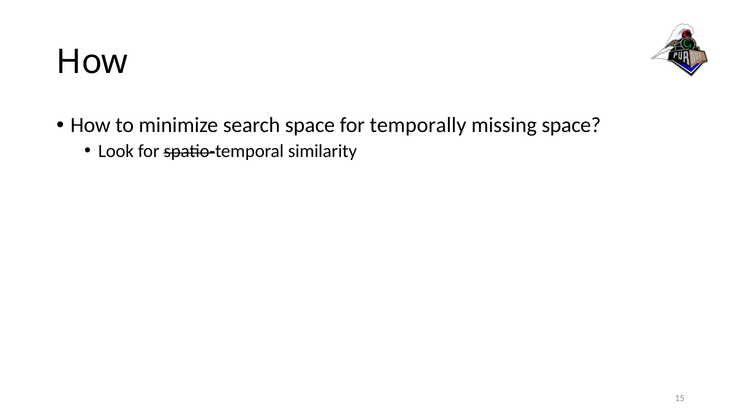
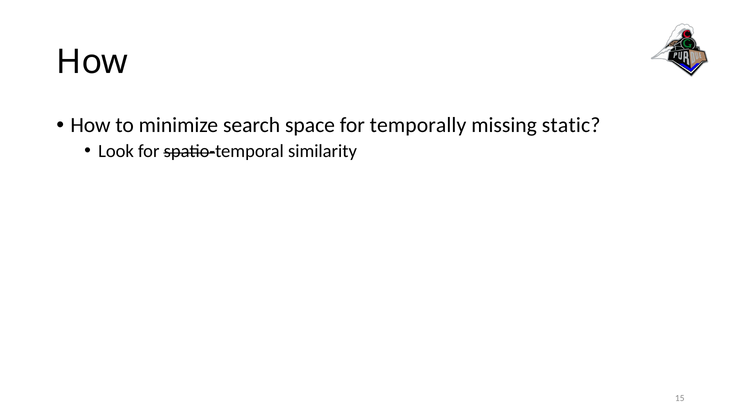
missing space: space -> static (571, 125)
